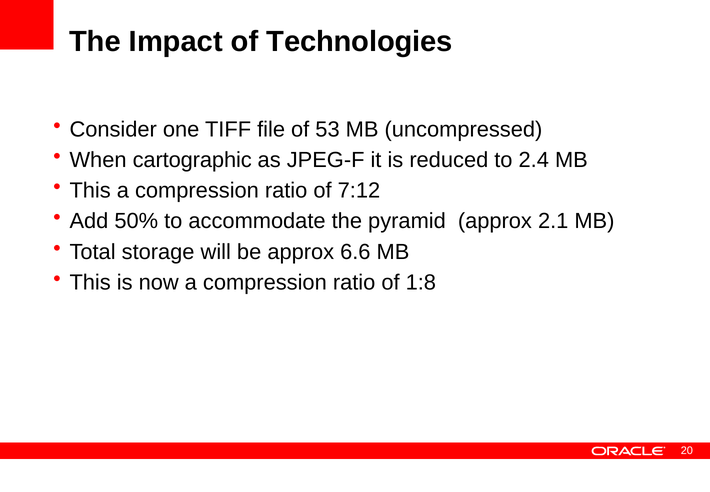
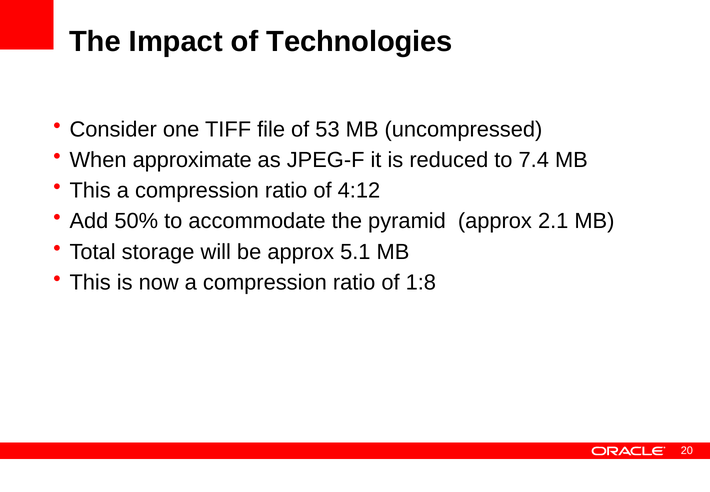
cartographic: cartographic -> approximate (192, 160)
2.4: 2.4 -> 7.4 (534, 160)
7:12: 7:12 -> 4:12 (359, 190)
6.6: 6.6 -> 5.1 (355, 252)
